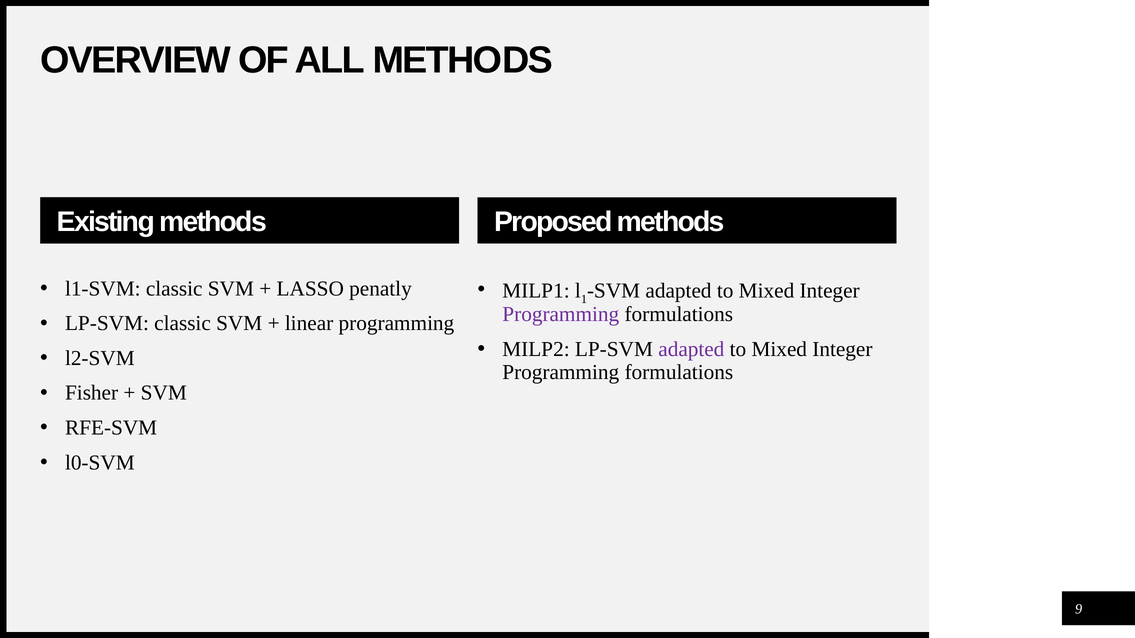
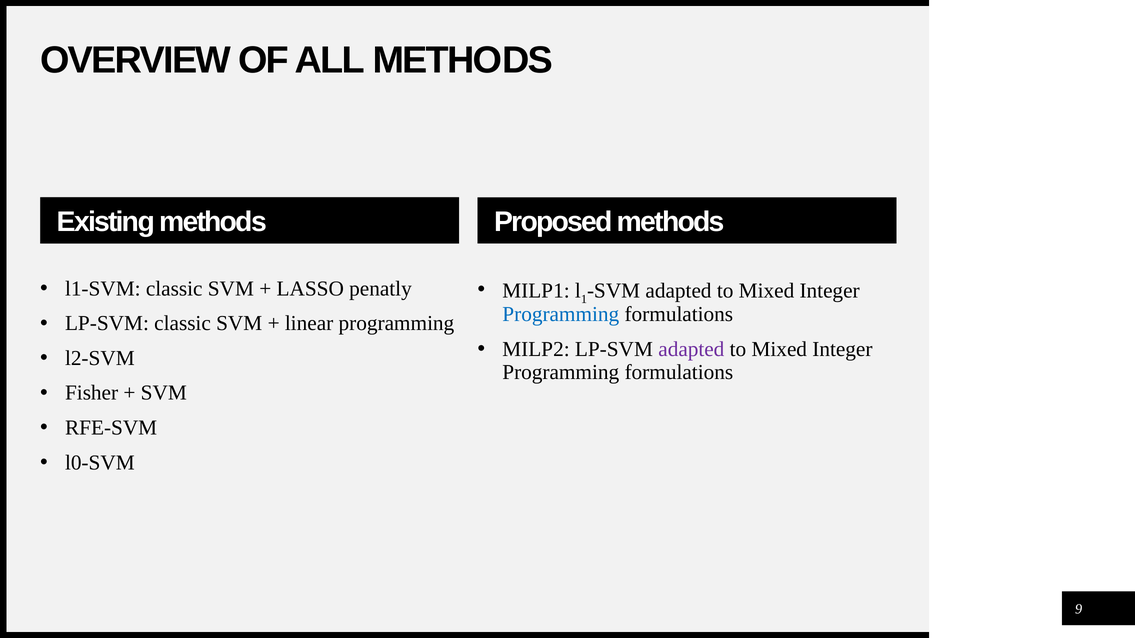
Programming colour: purple -> blue (561, 315)
